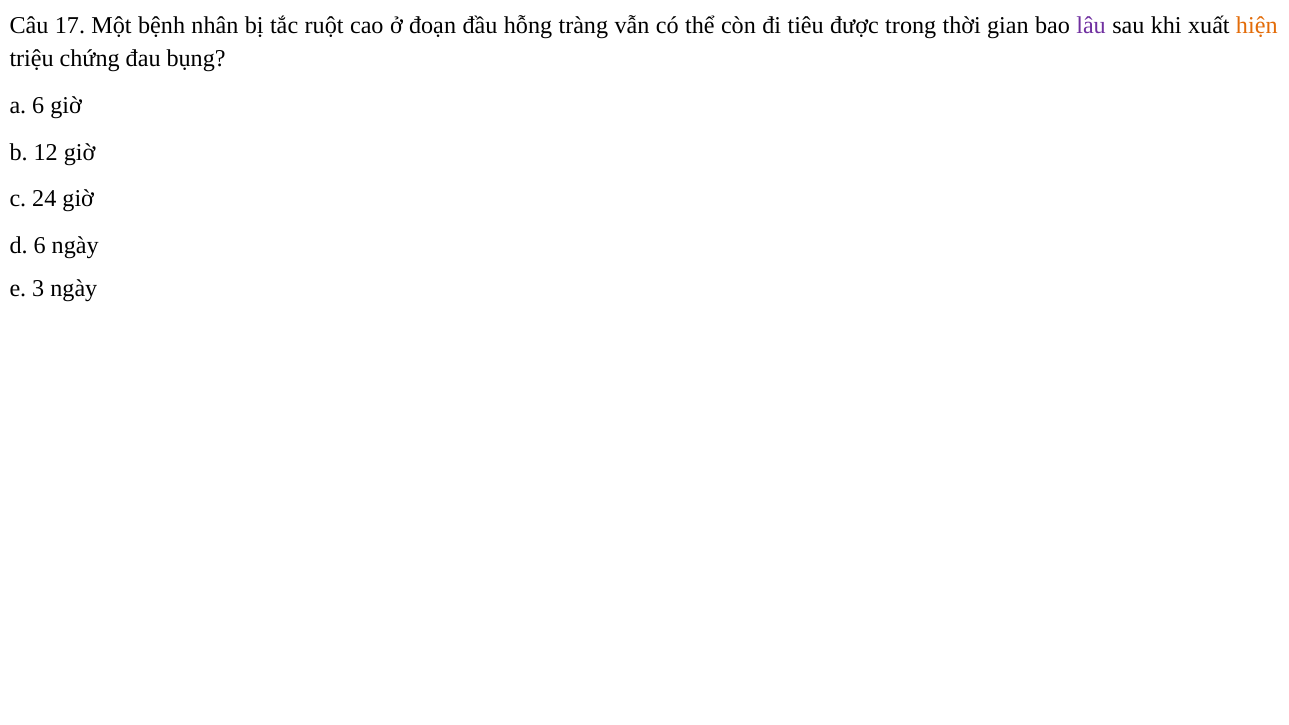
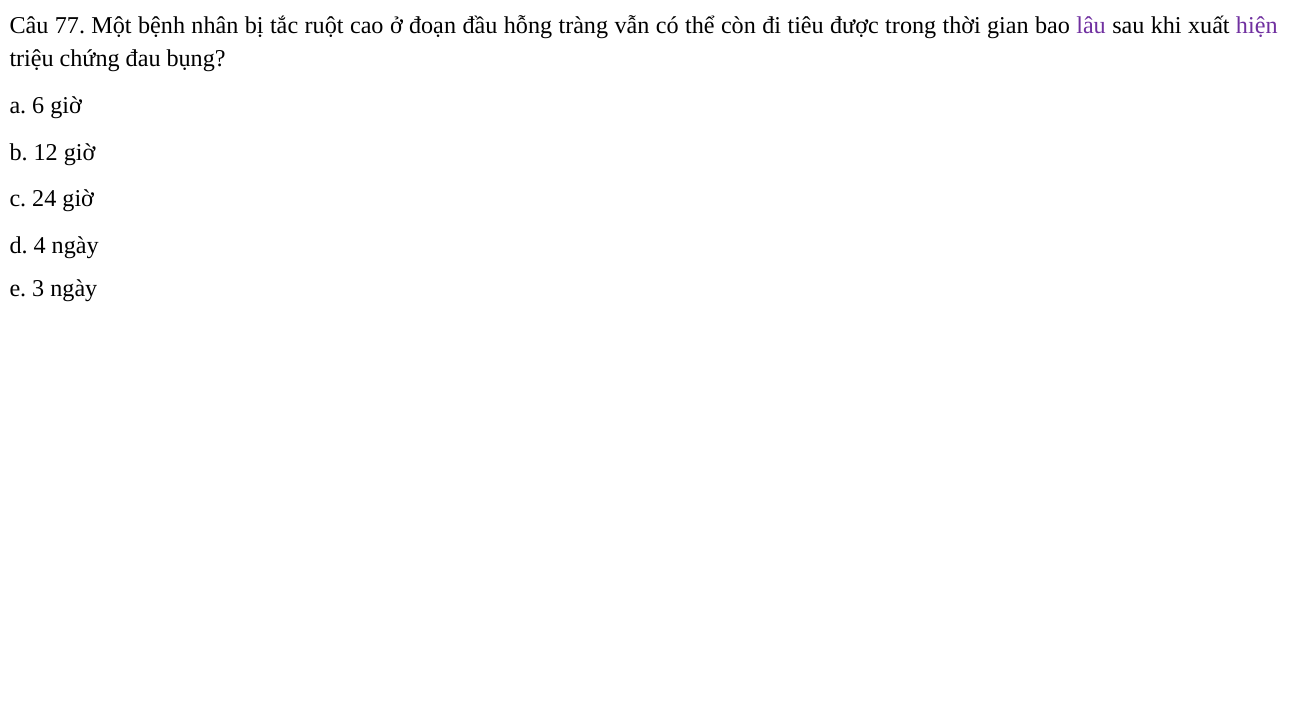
17: 17 -> 77 (70, 25)
hiện colour: orange -> purple (1257, 25)
d 6: 6 -> 4 (40, 246)
